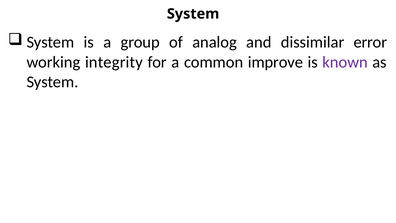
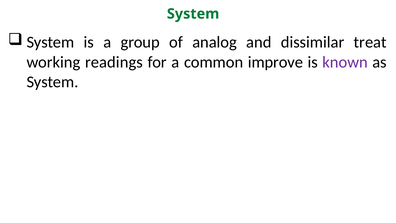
System colour: black -> green (193, 14)
error: error -> treat (370, 42)
integrity: integrity -> readings (114, 62)
